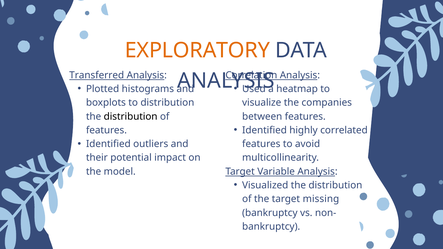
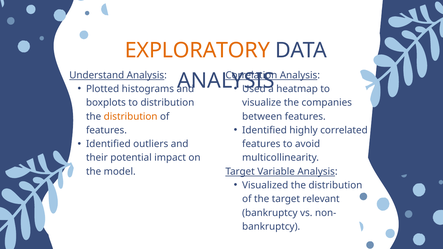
Transferred: Transferred -> Understand (97, 75)
distribution colour: black -> orange (131, 117)
missing: missing -> relevant (321, 199)
